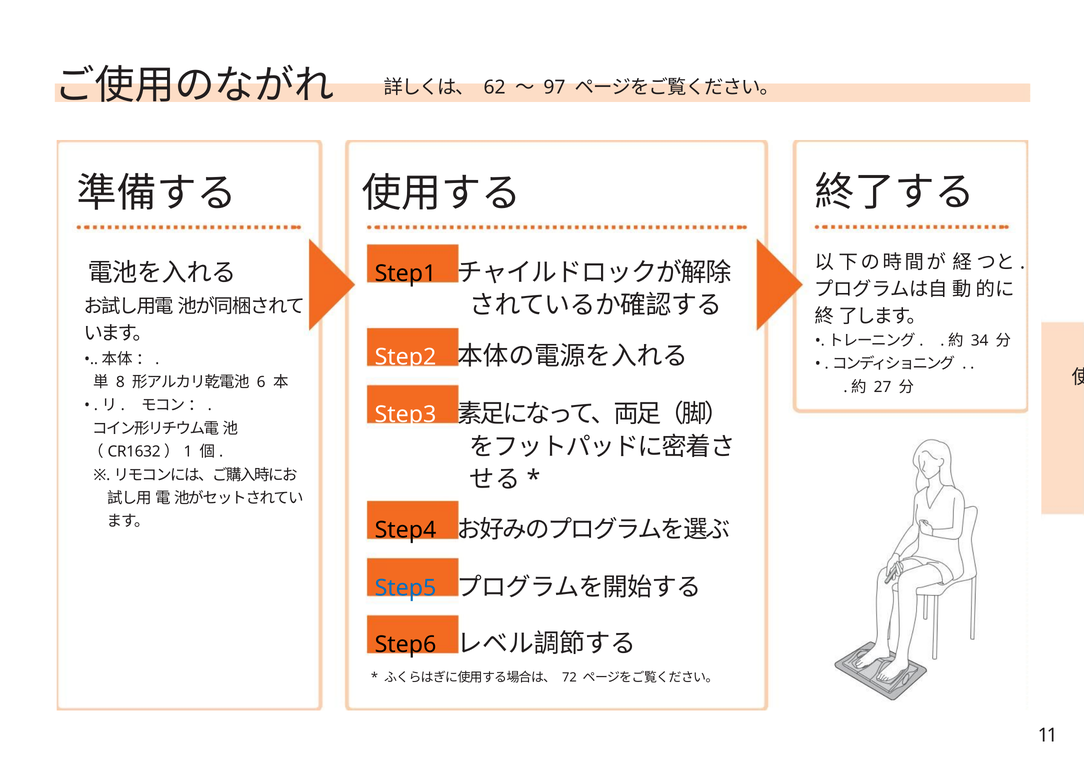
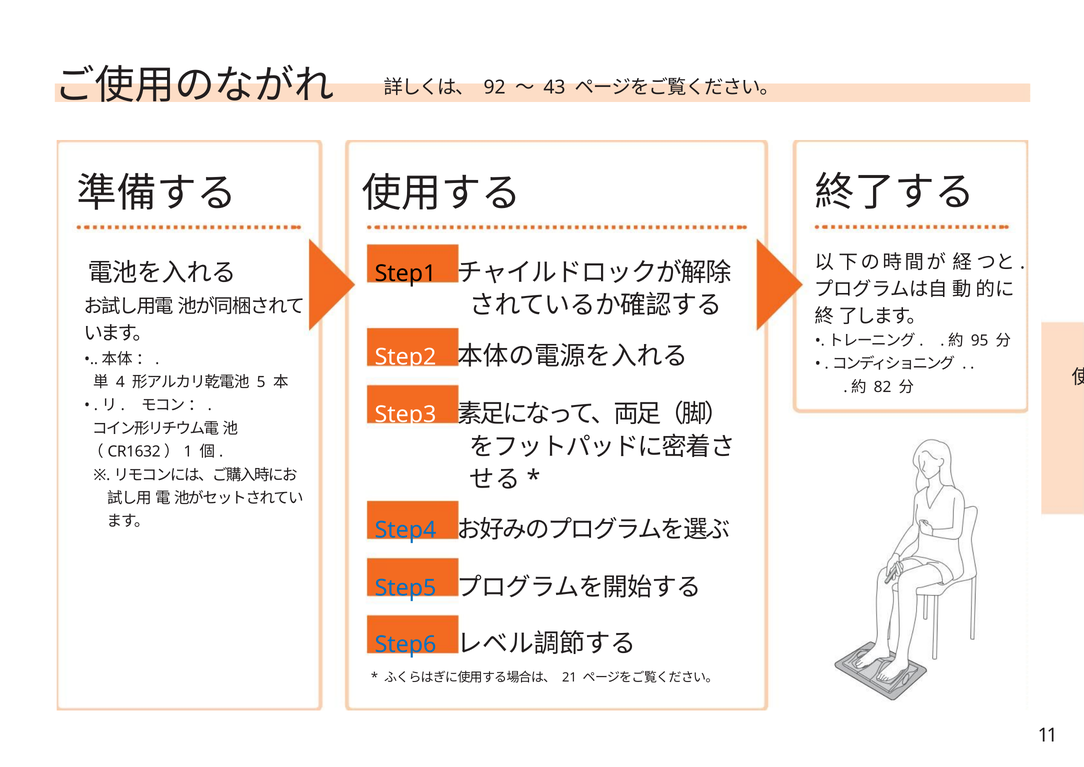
62: 62 -> 92 (495, 88)
97: 97 -> 43 (554, 88)
34: 34 -> 95 (980, 341)
8: 8 -> 4 (120, 382)
6: 6 -> 5 (261, 382)
27: 27 -> 82 (883, 387)
Step4 colour: black -> blue (405, 530)
Step6 colour: black -> blue (405, 644)
72: 72 -> 21 (569, 677)
